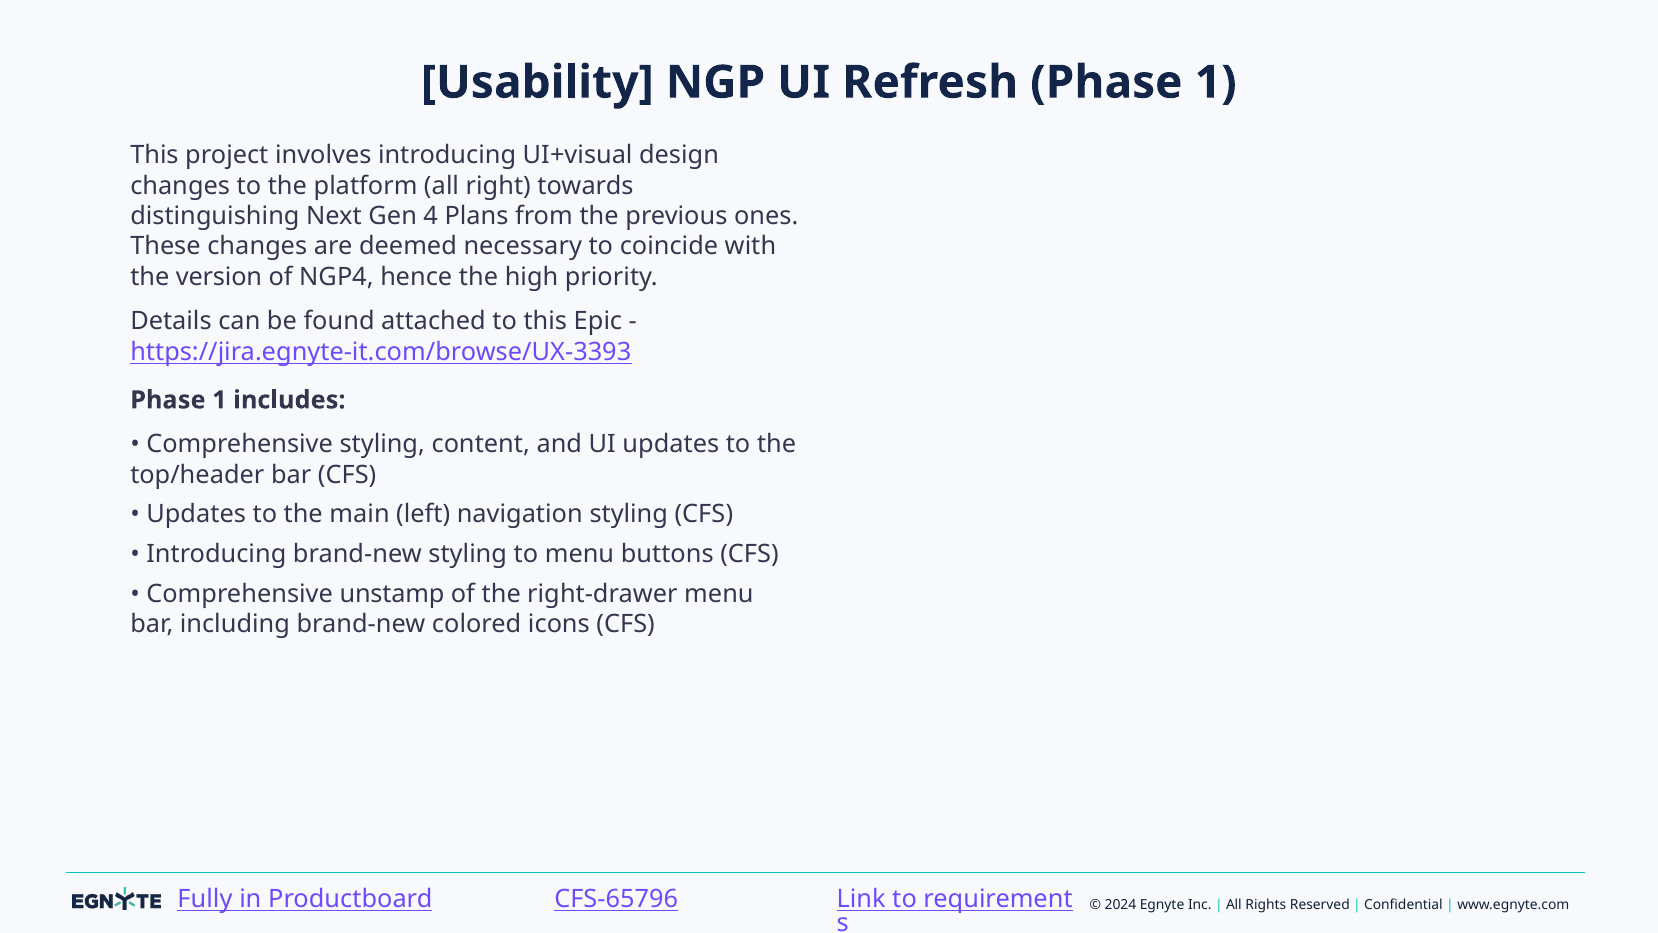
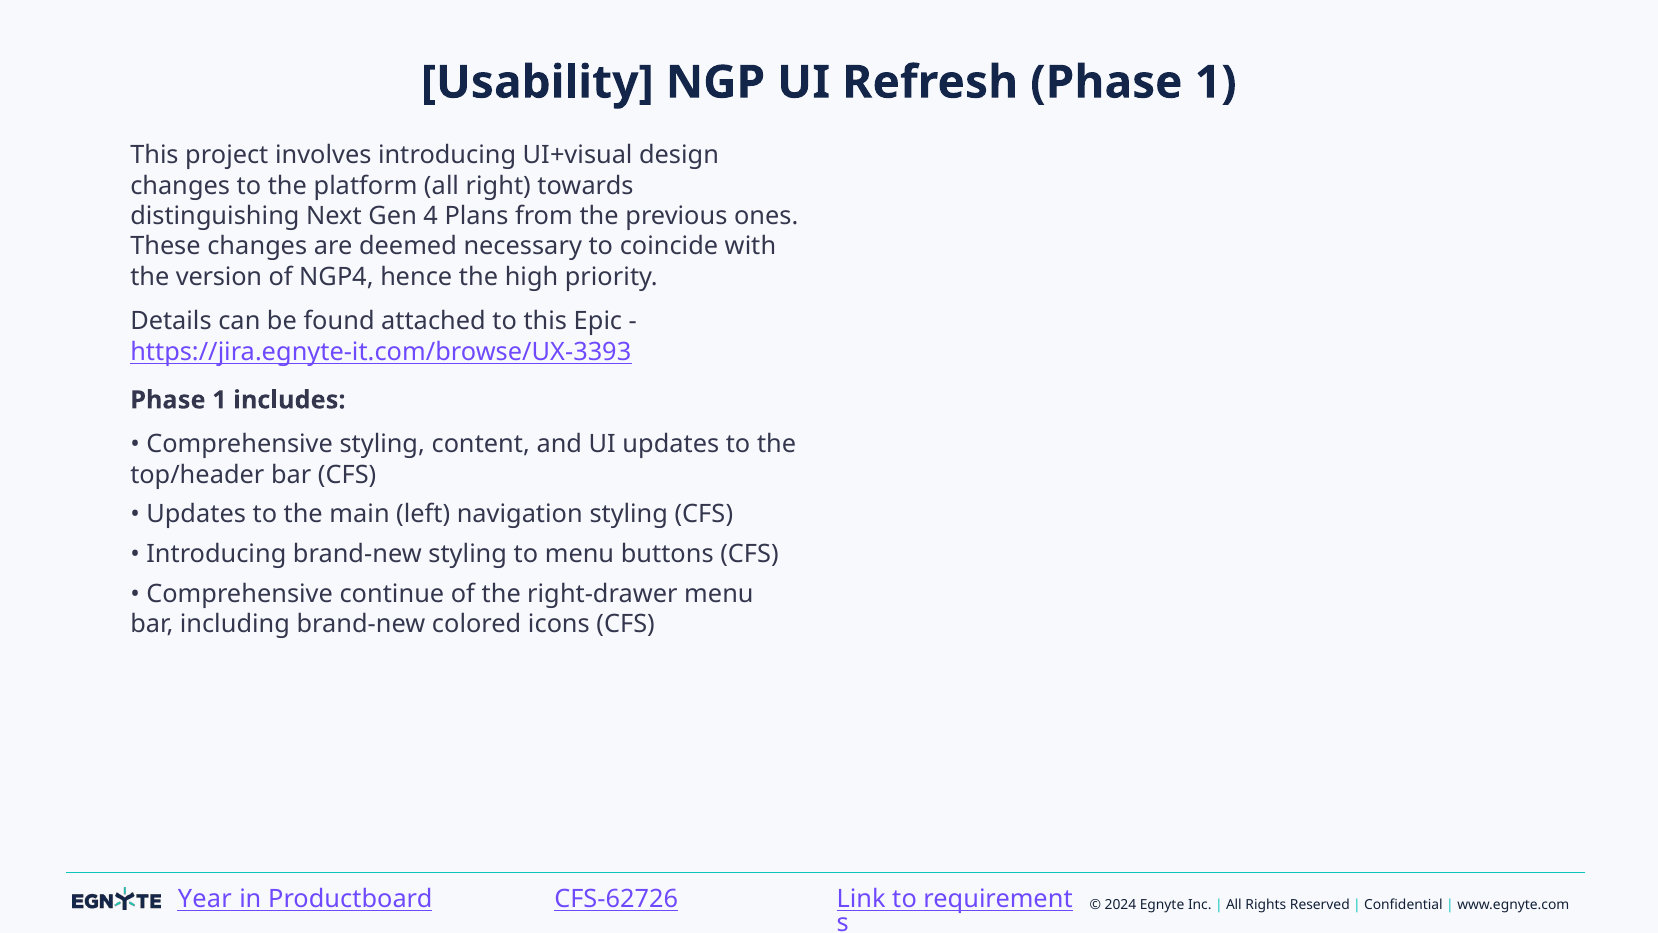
unstamp: unstamp -> continue (392, 593)
Fully: Fully -> Year (205, 898)
CFS-65796: CFS-65796 -> CFS-62726 (616, 898)
